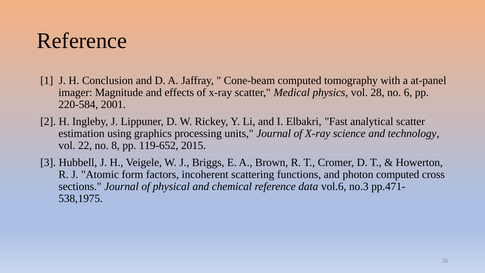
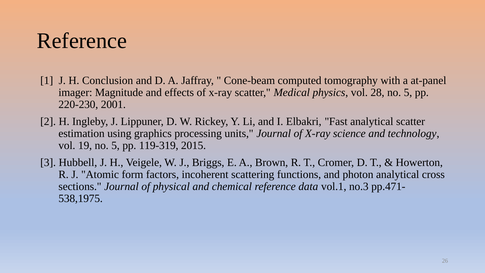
28 no 6: 6 -> 5 (408, 92)
220-584: 220-584 -> 220-230 (78, 104)
22: 22 -> 19 (85, 145)
8: 8 -> 5 (116, 145)
119-652: 119-652 -> 119-319 (159, 145)
photon computed: computed -> analytical (398, 174)
vol.6: vol.6 -> vol.1 (334, 186)
